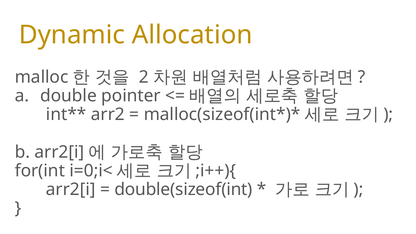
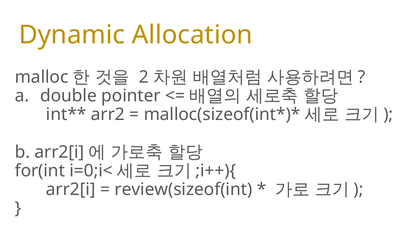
double(sizeof(int: double(sizeof(int -> review(sizeof(int (183, 189)
